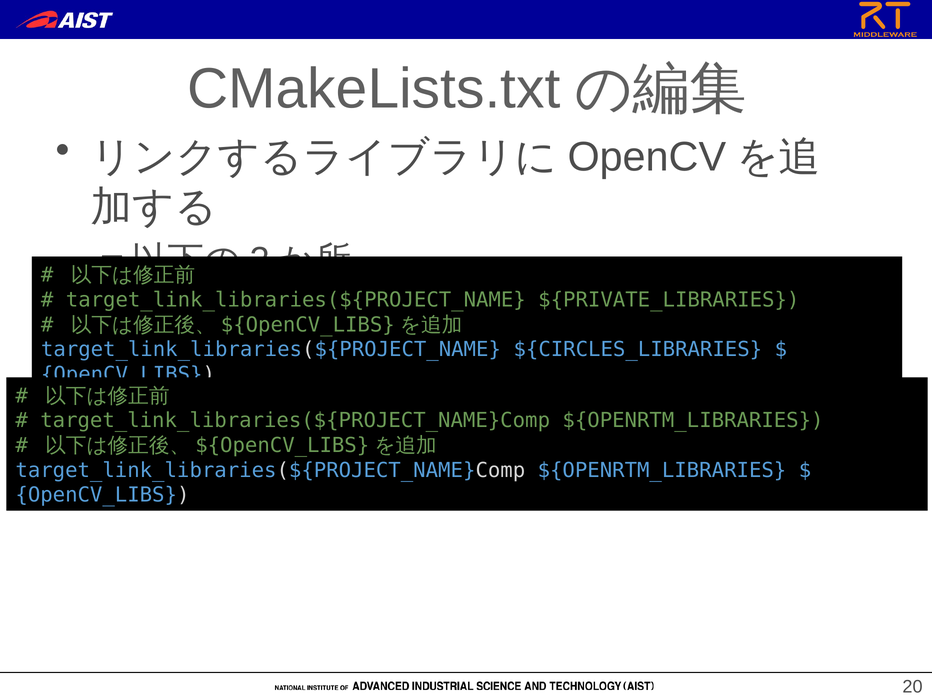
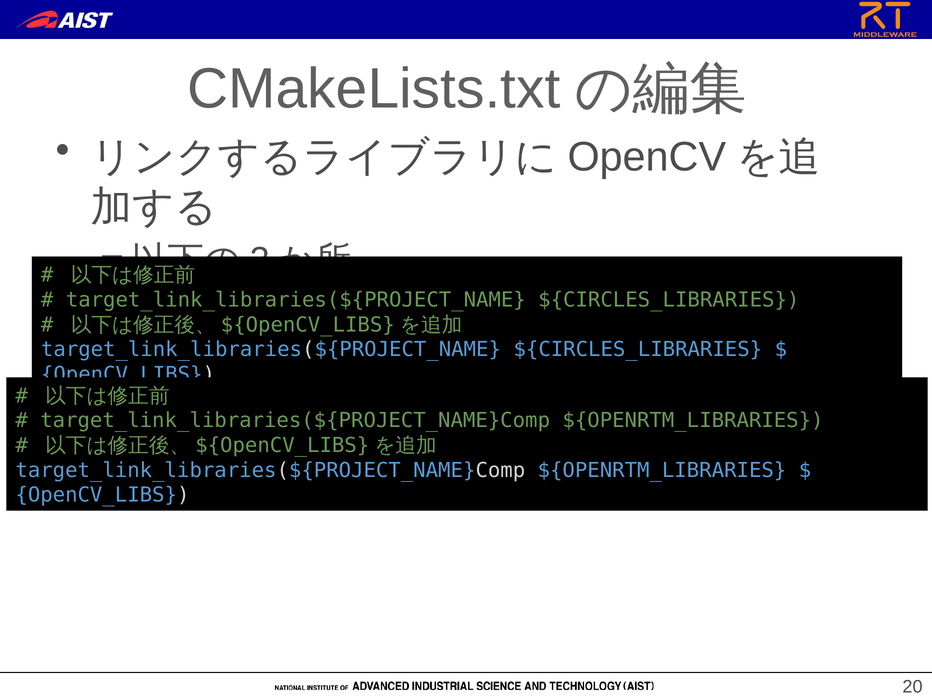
${PRIVATE_LIBRARIES: ${PRIVATE_LIBRARIES -> ${CIRCLES_LIBRARIES (669, 300)
